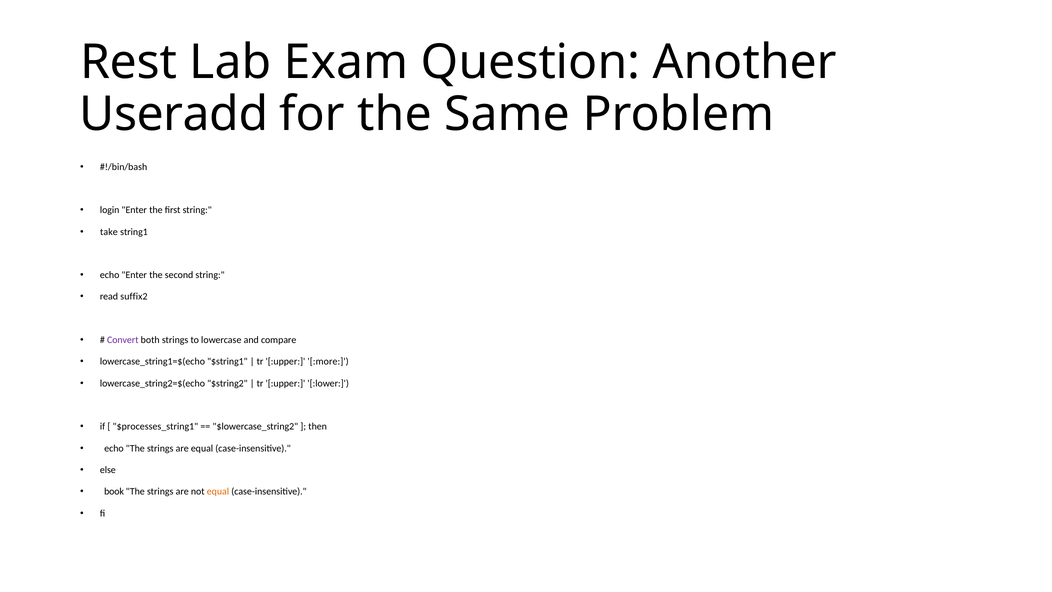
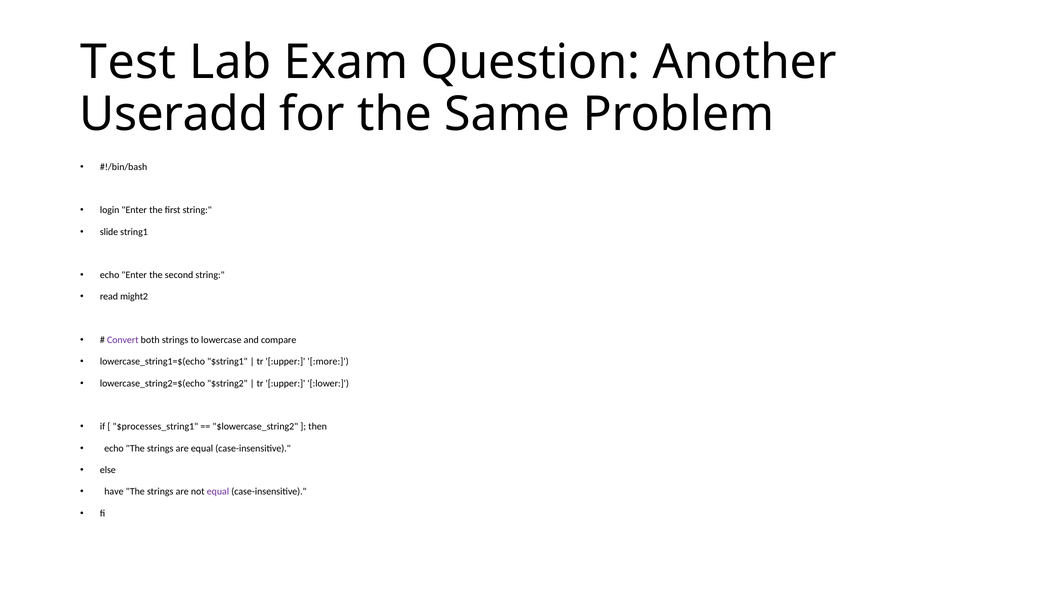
Rest: Rest -> Test (128, 62)
take: take -> slide (109, 232)
suffix2: suffix2 -> might2 (134, 297)
book: book -> have (114, 491)
equal colour: orange -> purple (218, 491)
